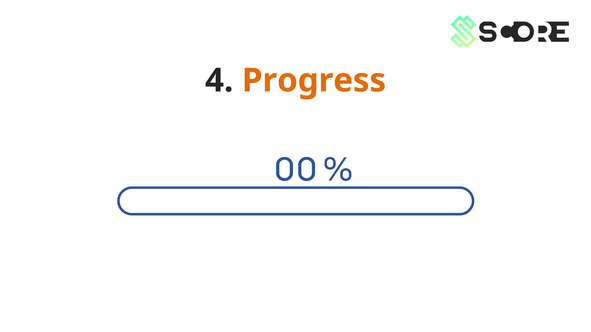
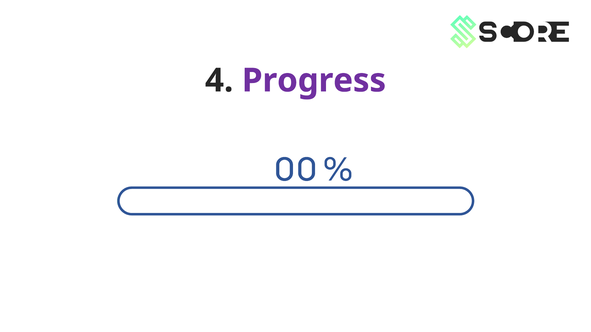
Progress colour: orange -> purple (314, 81)
